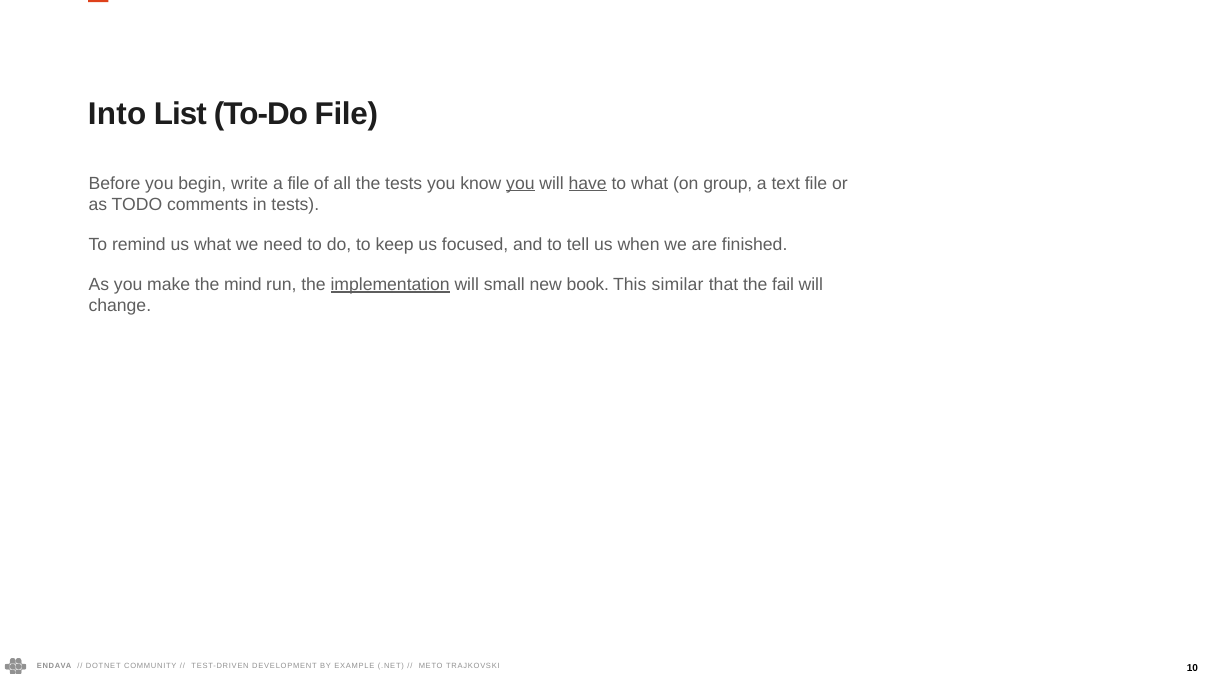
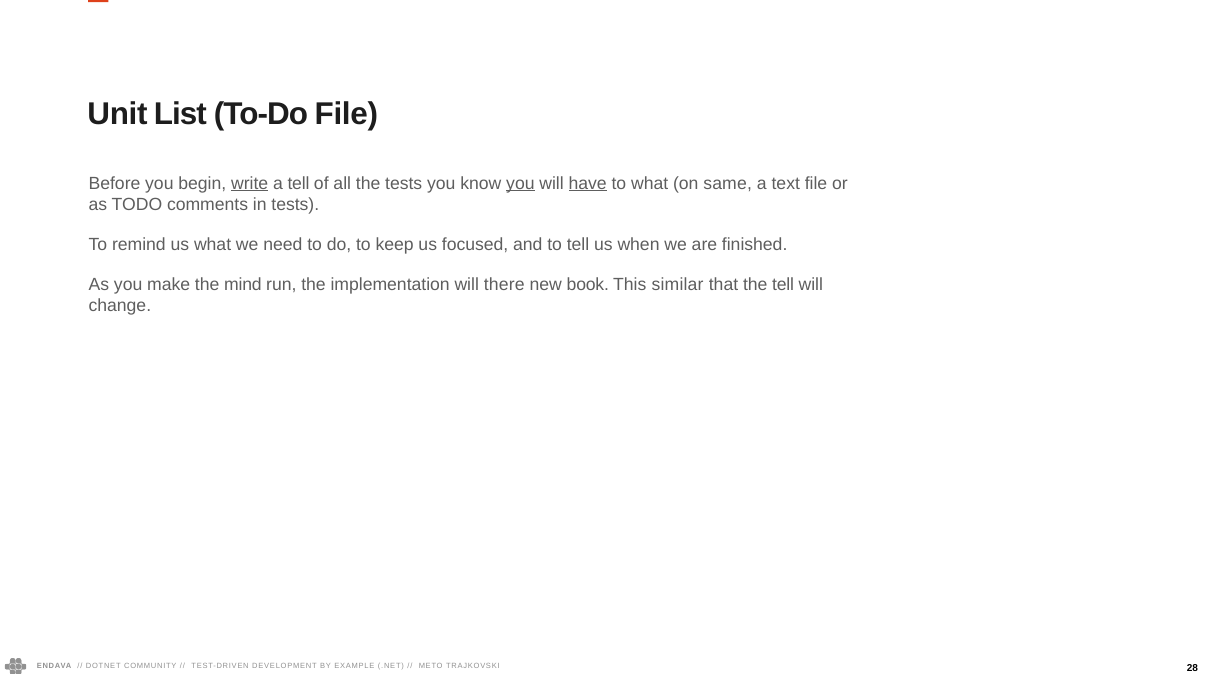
Into: Into -> Unit (117, 114)
write underline: none -> present (250, 183)
a file: file -> tell (299, 183)
group: group -> same (728, 183)
implementation underline: present -> none (390, 284)
small: small -> there (504, 284)
the fail: fail -> tell (783, 284)
10: 10 -> 28 (1192, 668)
